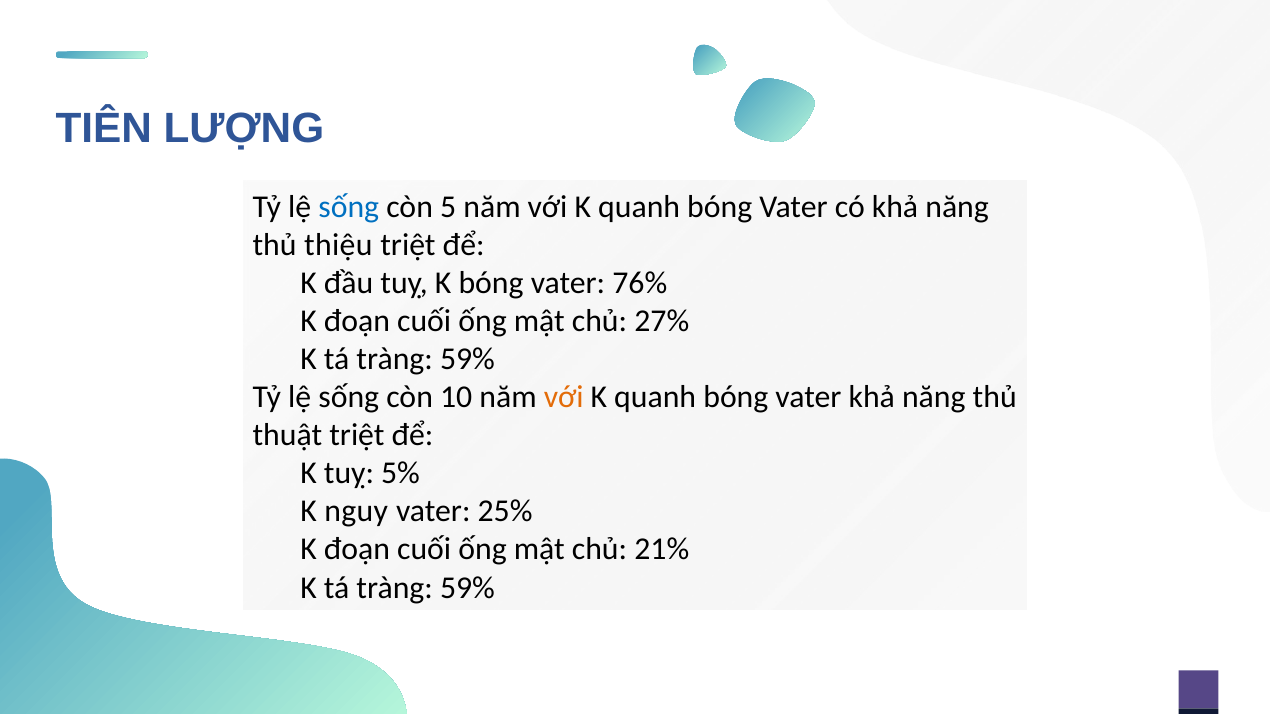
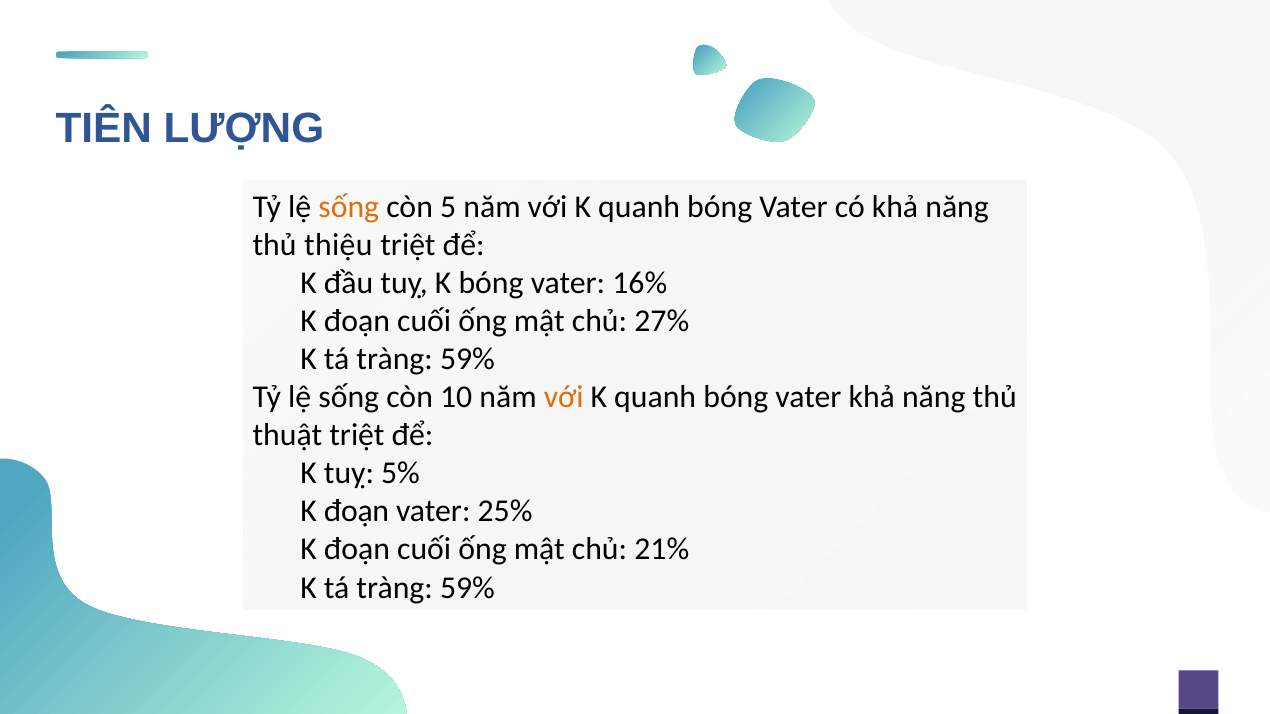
sống colour: blue -> orange (349, 207)
76%: 76% -> 16% (640, 283)
nguy: nguy -> đoạn (357, 512)
